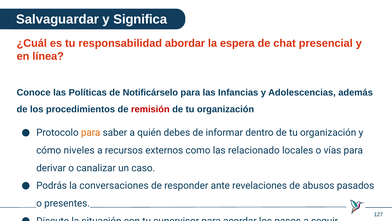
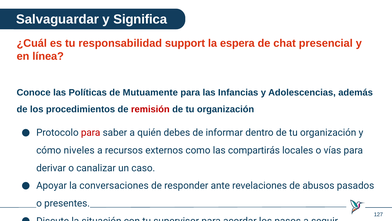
abordar: abordar -> support (185, 43)
Notificárselo: Notificárselo -> Mutuamente (150, 92)
para colour: orange -> red (91, 132)
relacionado: relacionado -> compartirás (254, 150)
Podrás: Podrás -> Apoyar (52, 185)
